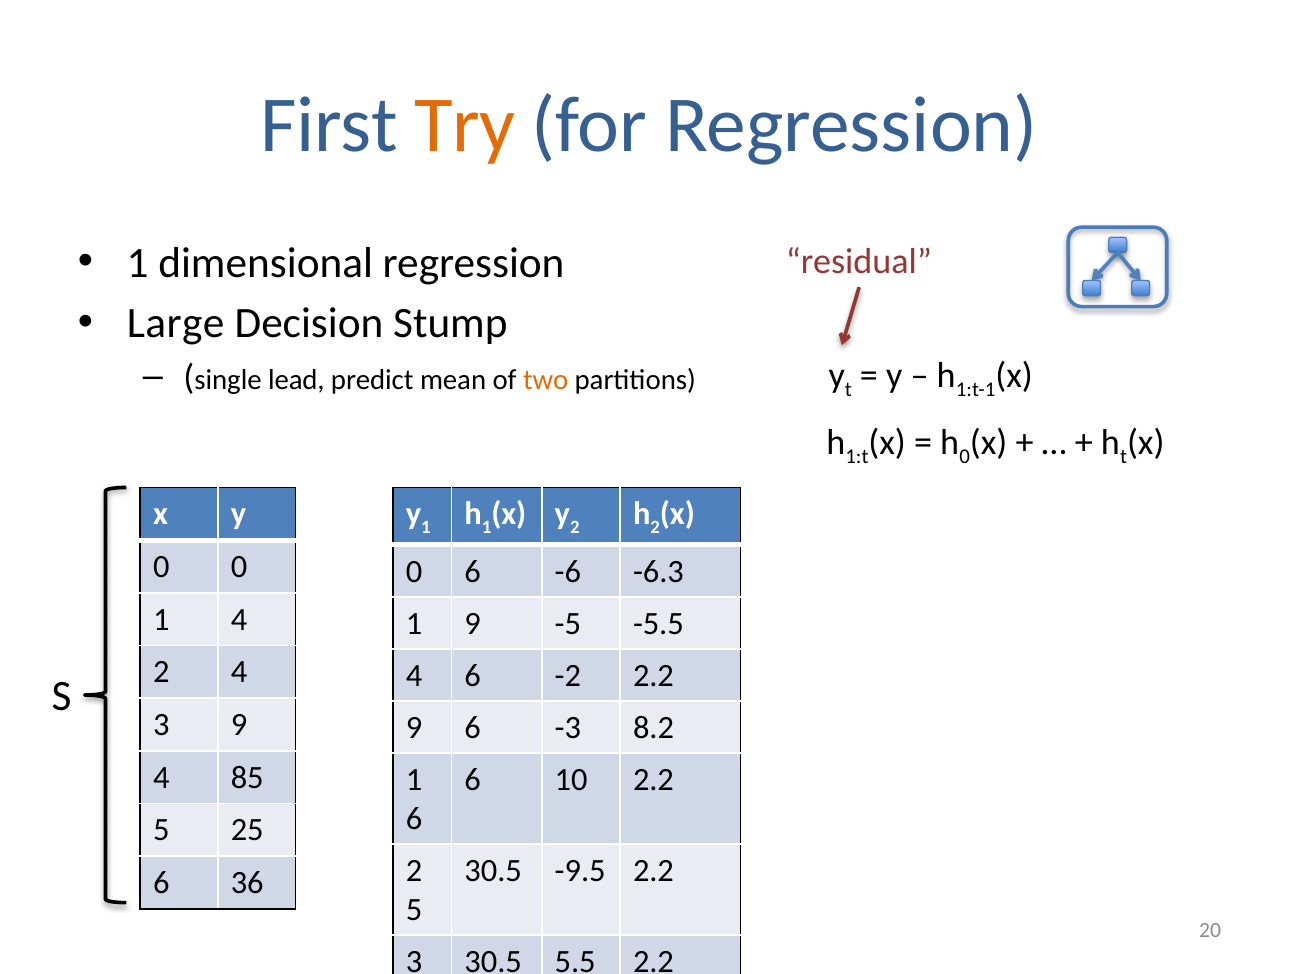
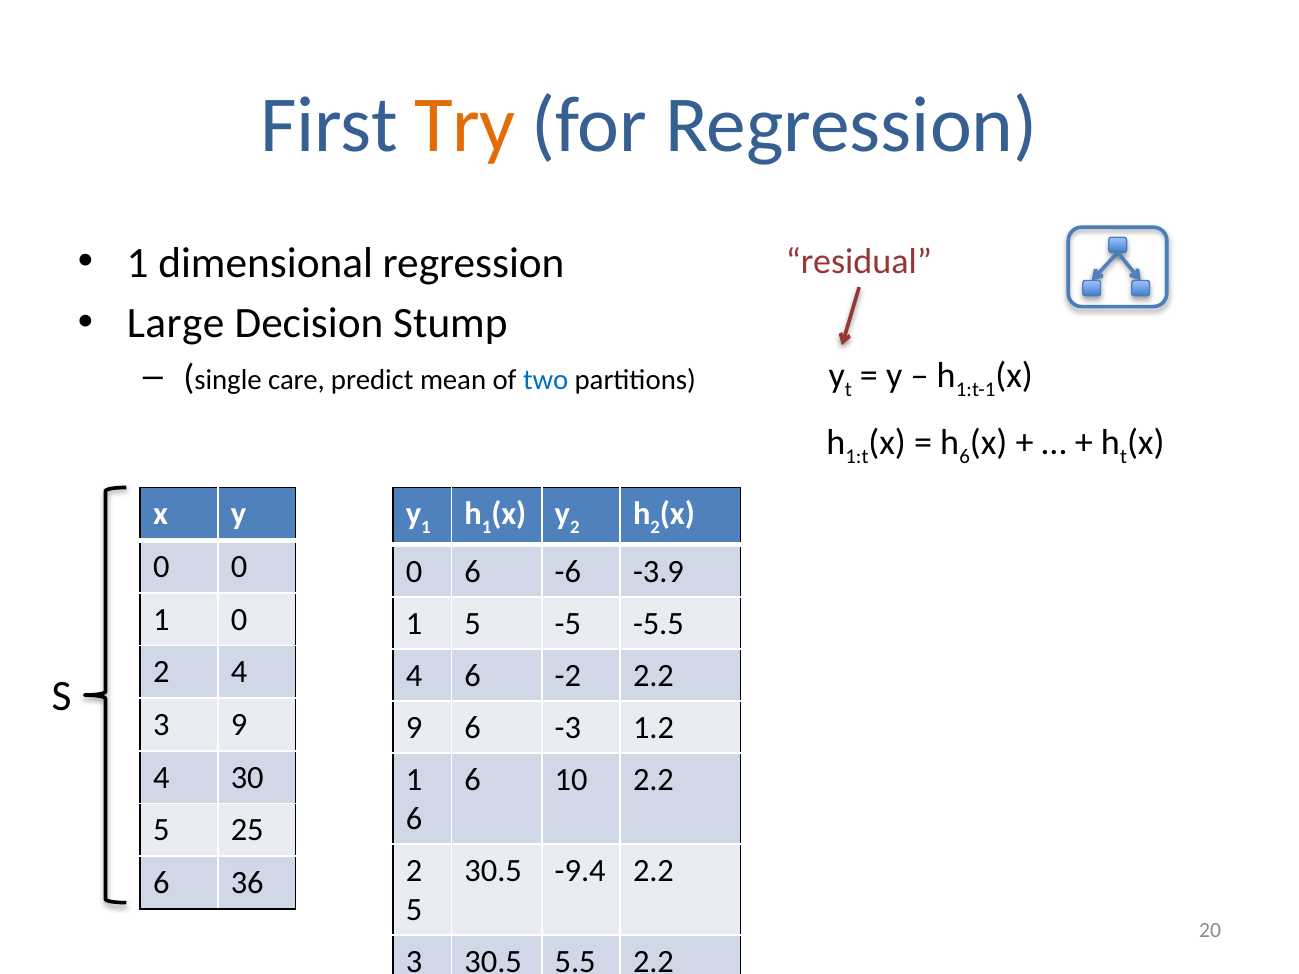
lead: lead -> care (296, 380)
two colour: orange -> blue (546, 380)
0: 0 -> 6 (965, 457)
-6.3: -6.3 -> -3.9 (658, 572)
1 4: 4 -> 0 (239, 620)
1 9: 9 -> 5 (473, 624)
8.2: 8.2 -> 1.2 (653, 728)
85: 85 -> 30 (247, 778)
-9.5: -9.5 -> -9.4 (580, 871)
